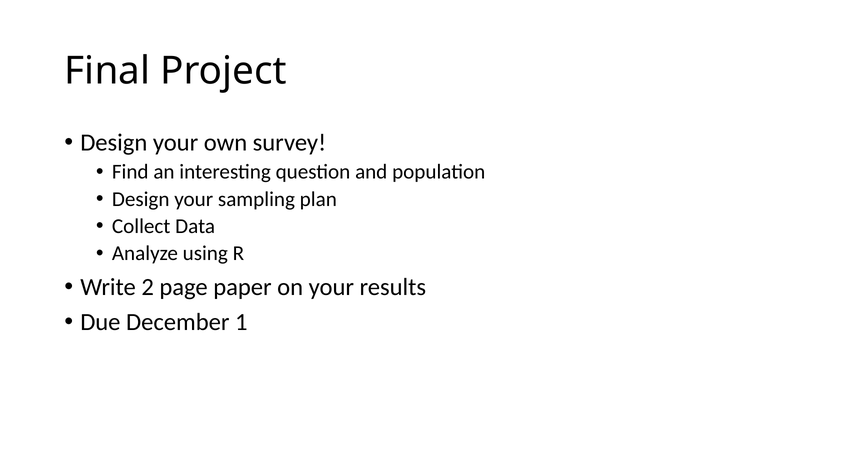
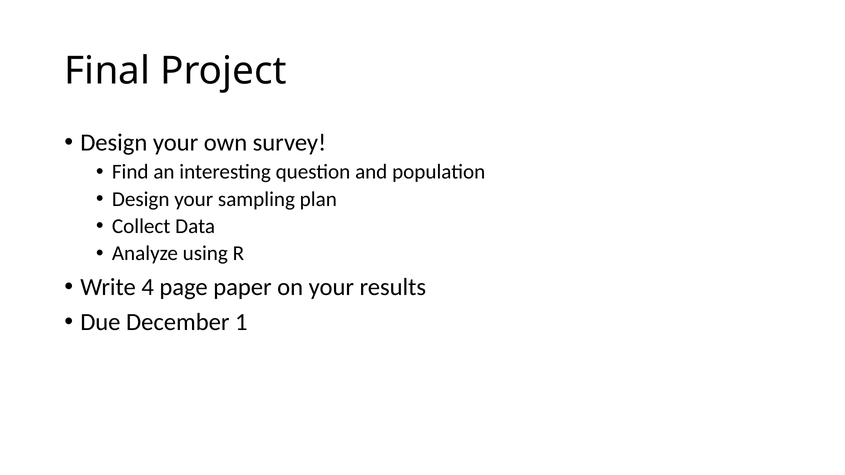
2: 2 -> 4 (148, 287)
